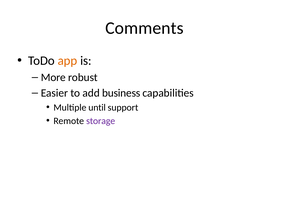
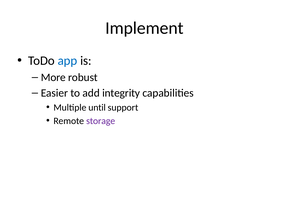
Comments: Comments -> Implement (144, 28)
app colour: orange -> blue (67, 61)
business: business -> integrity (121, 93)
